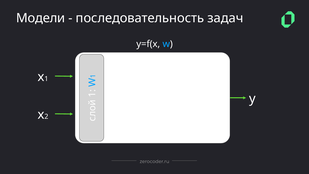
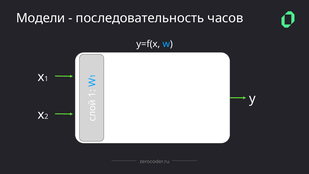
задач: задач -> часов (225, 18)
